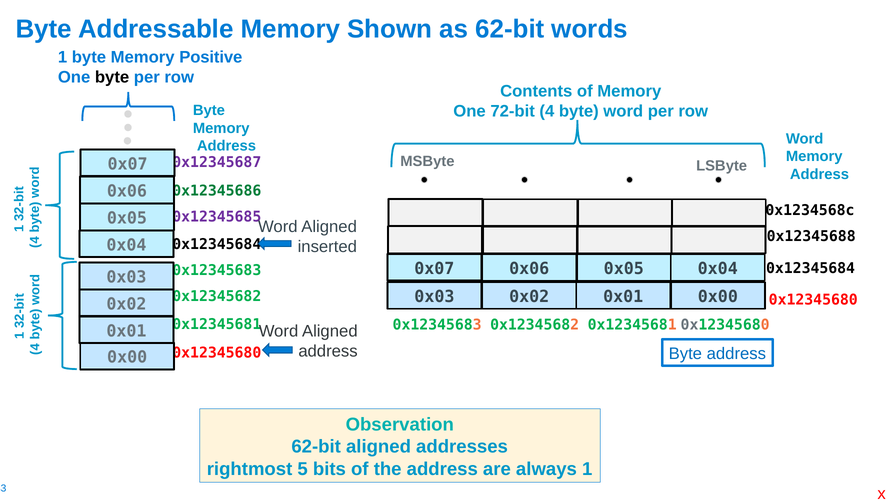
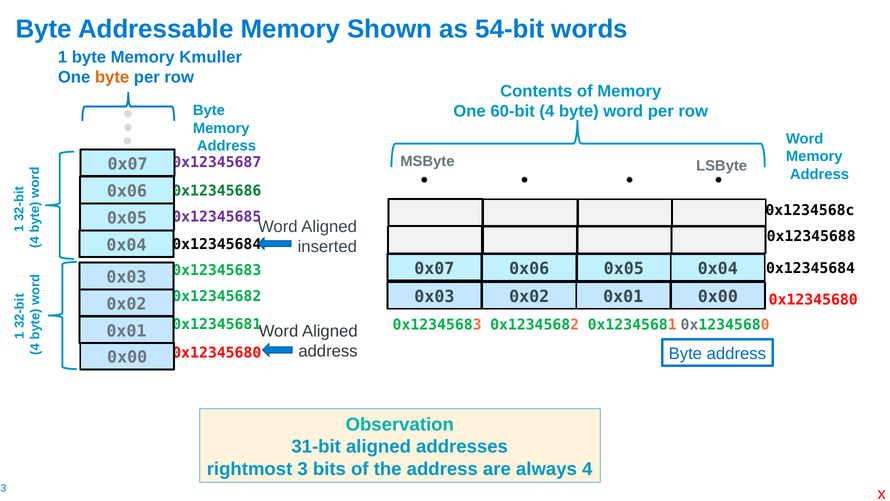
as 62-bit: 62-bit -> 54-bit (510, 29)
Positive: Positive -> Kmuller (211, 57)
byte colour: black -> orange (112, 77)
72-bit: 72-bit -> 60-bit (513, 111)
62-bit: 62-bit -> 31-bit (316, 447)
rightmost 5: 5 -> 3 (303, 469)
always 1: 1 -> 4 (587, 469)
